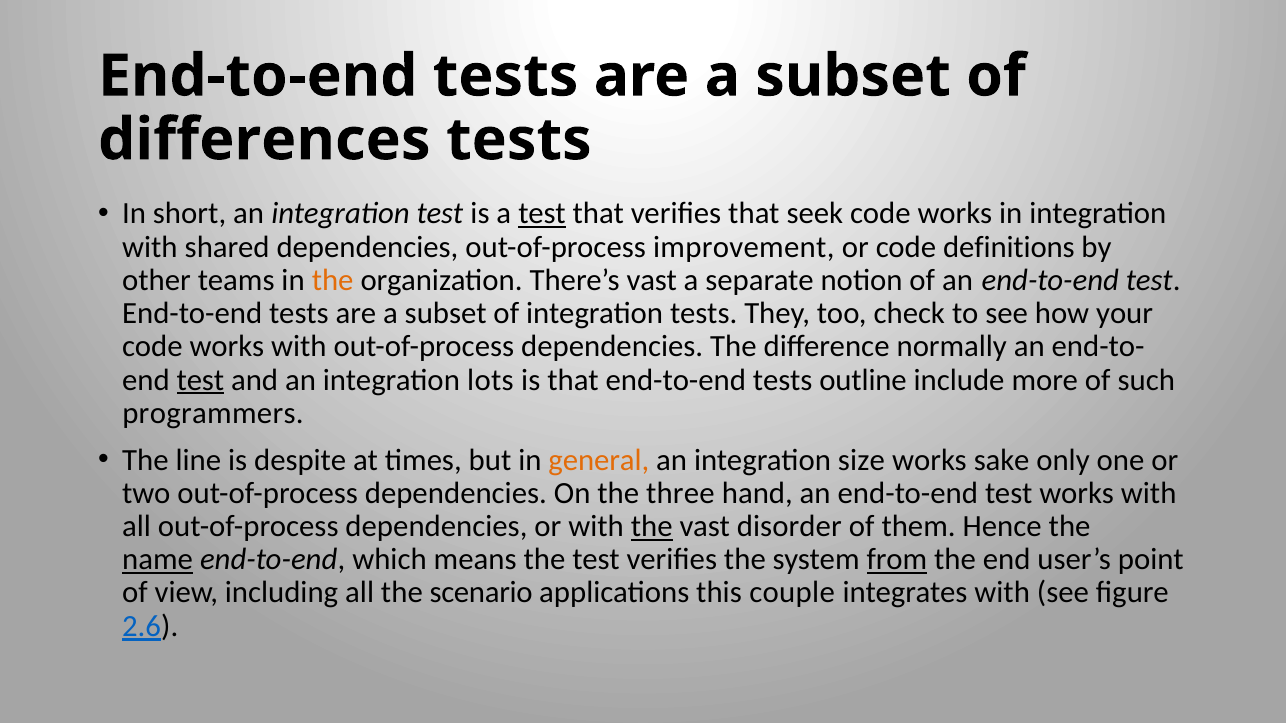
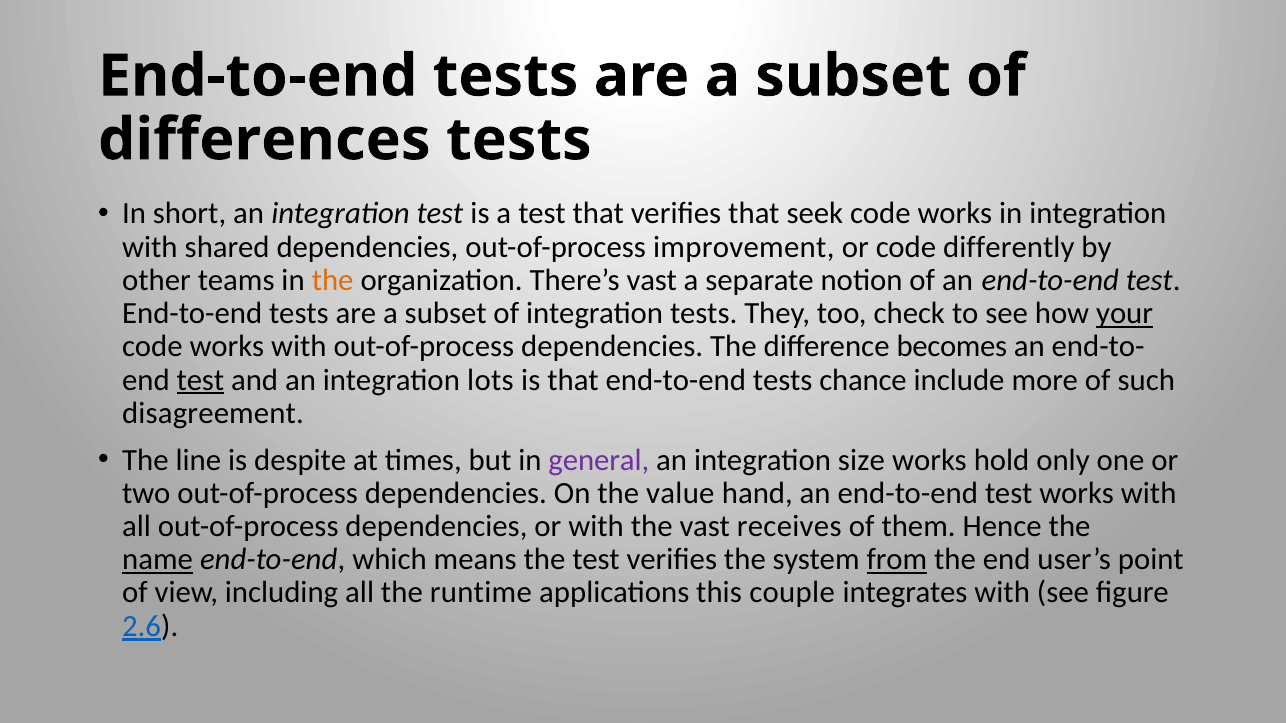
test underline: present -> none (542, 214)
definitions: definitions -> differently (1009, 247)
your underline: none -> present (1125, 314)
normally: normally -> becomes (952, 347)
outline: outline -> chance (863, 380)
programmers: programmers -> disagreement (213, 413)
general colour: orange -> purple (599, 460)
sake: sake -> hold (1002, 460)
three: three -> value (680, 493)
the underline: present -> none (652, 527)
disorder: disorder -> receives (789, 527)
scenario: scenario -> runtime (481, 593)
